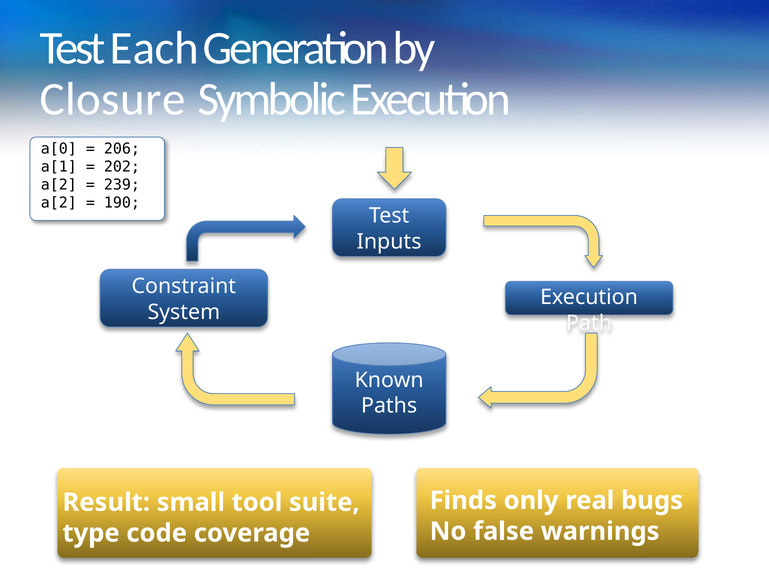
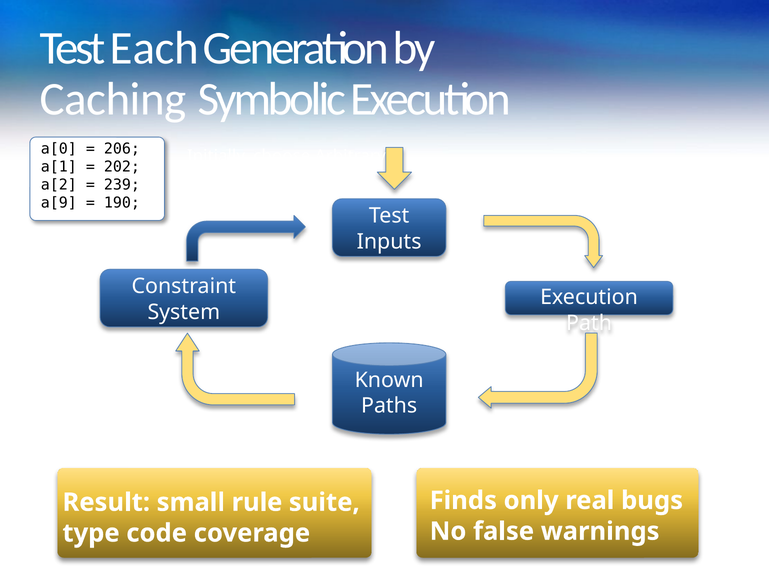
Closure: Closure -> Caching (113, 99)
a[2: a[2 -> a[9 (59, 203)
tool: tool -> rule (257, 502)
